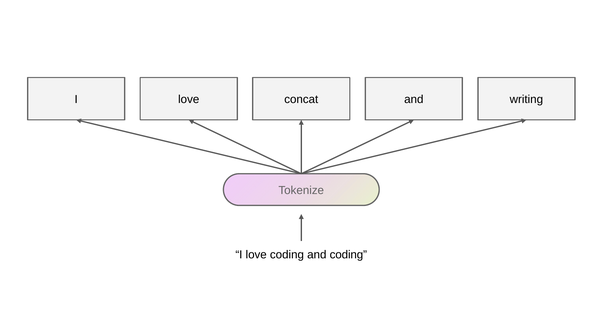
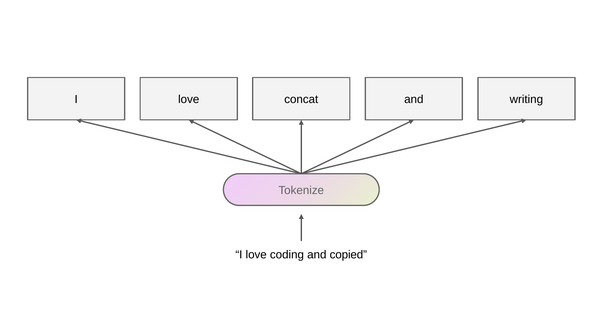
and coding: coding -> copied (348, 254)
